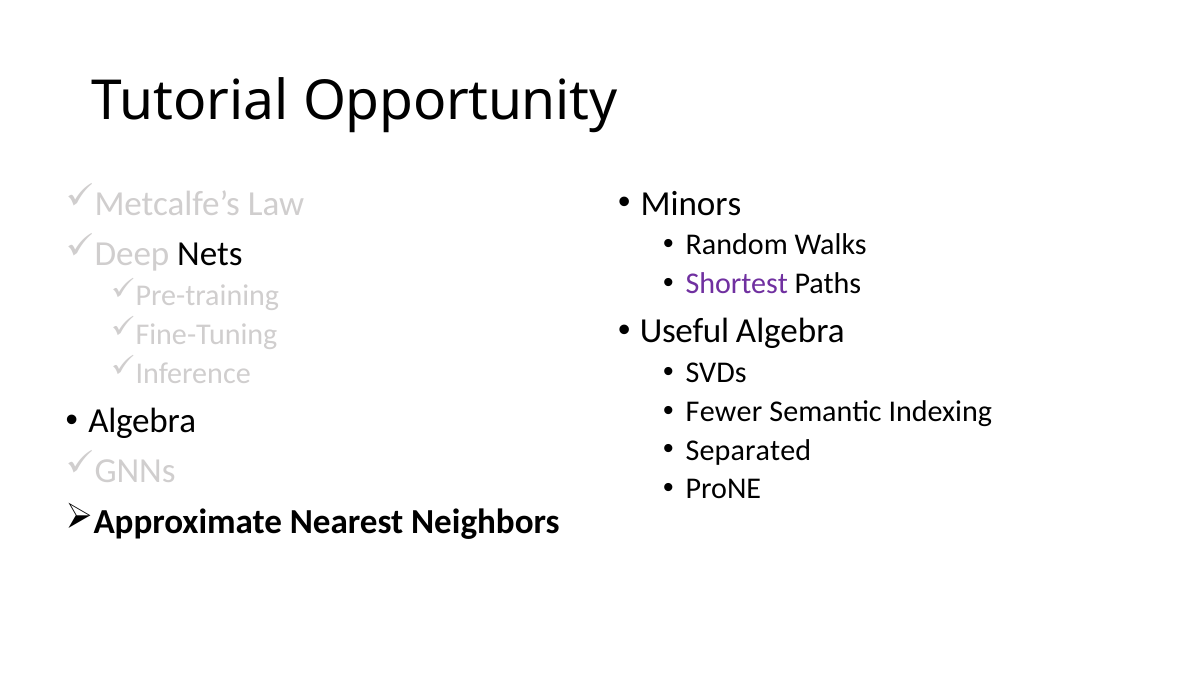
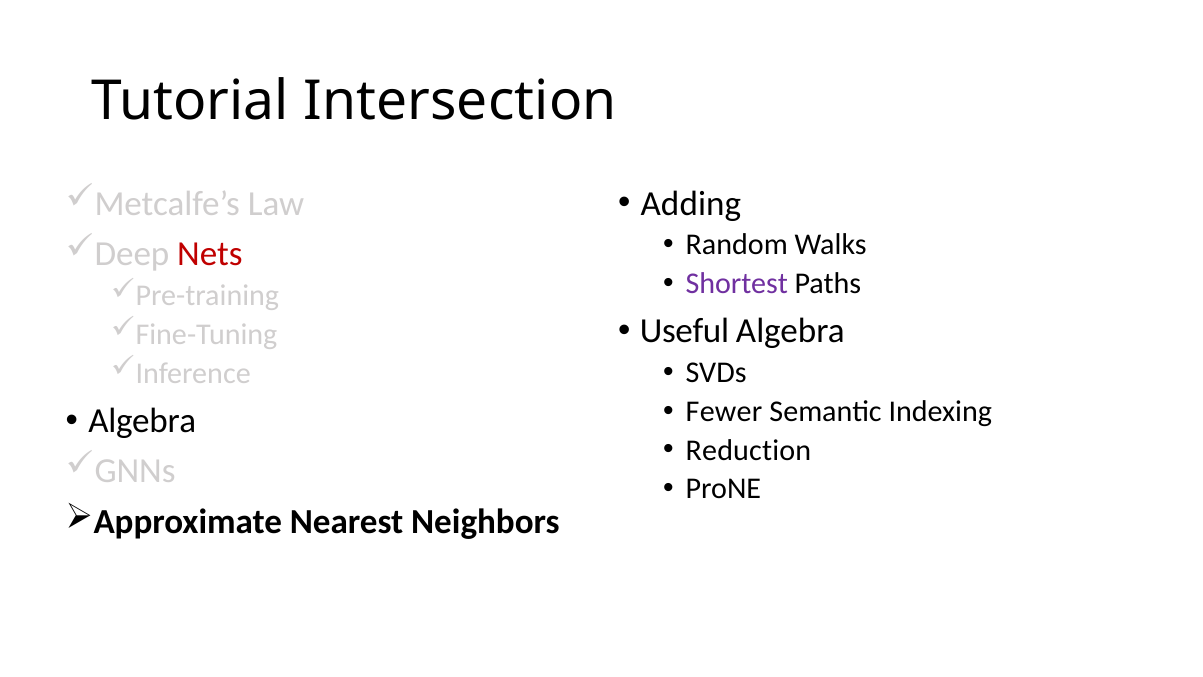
Opportunity: Opportunity -> Intersection (460, 101)
Minors: Minors -> Adding (691, 203)
Nets colour: black -> red (210, 254)
Separated: Separated -> Reduction (748, 450)
